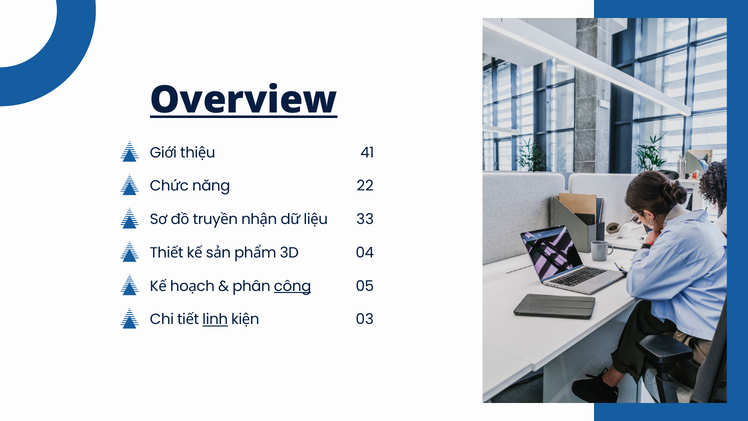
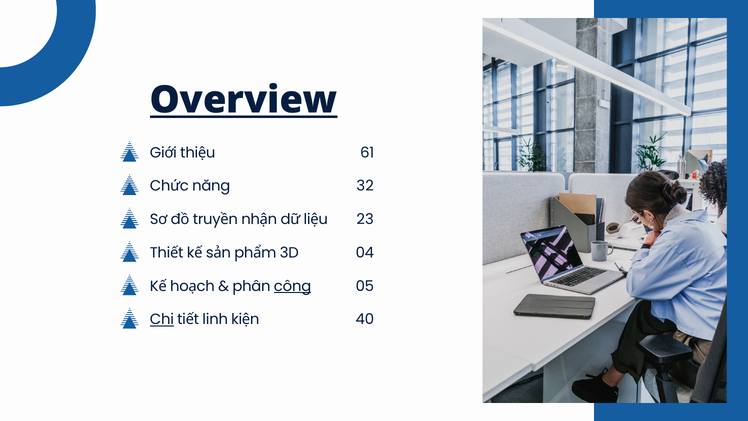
41: 41 -> 61 (367, 153)
22: 22 -> 32 (365, 186)
33: 33 -> 23 (365, 219)
03: 03 -> 40 (365, 319)
Chi underline: none -> present (162, 319)
linh underline: present -> none (215, 319)
